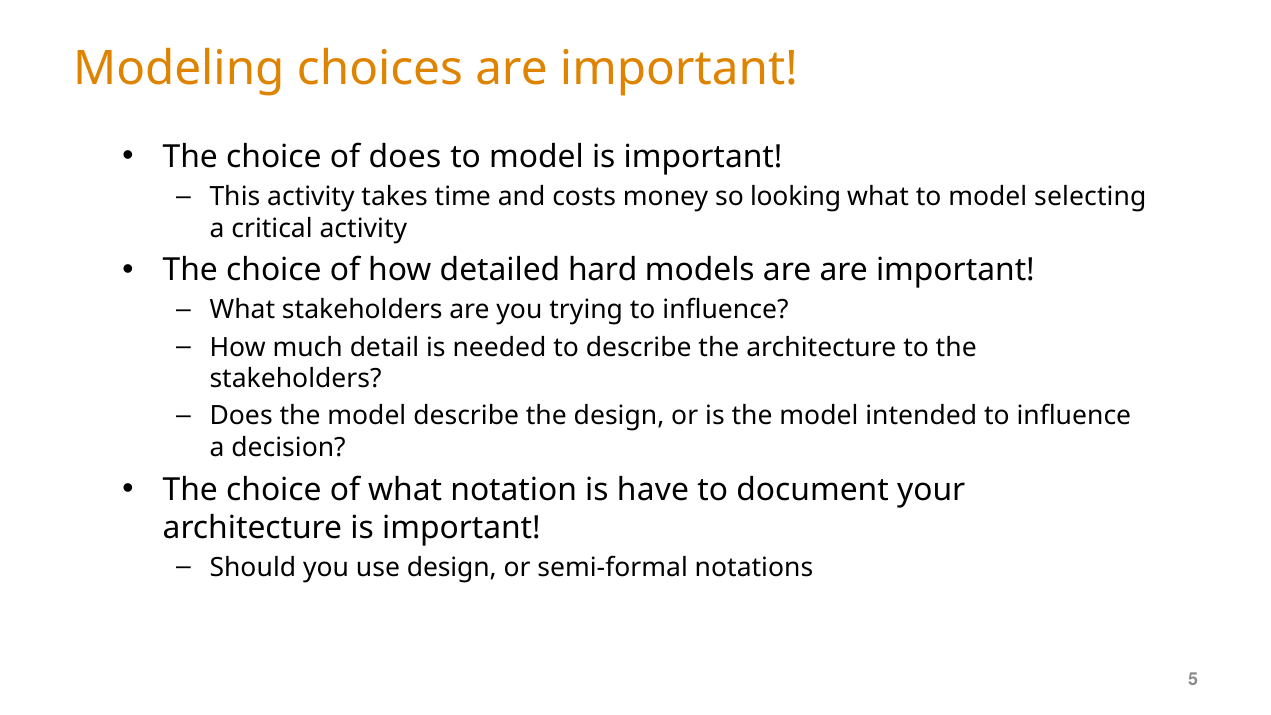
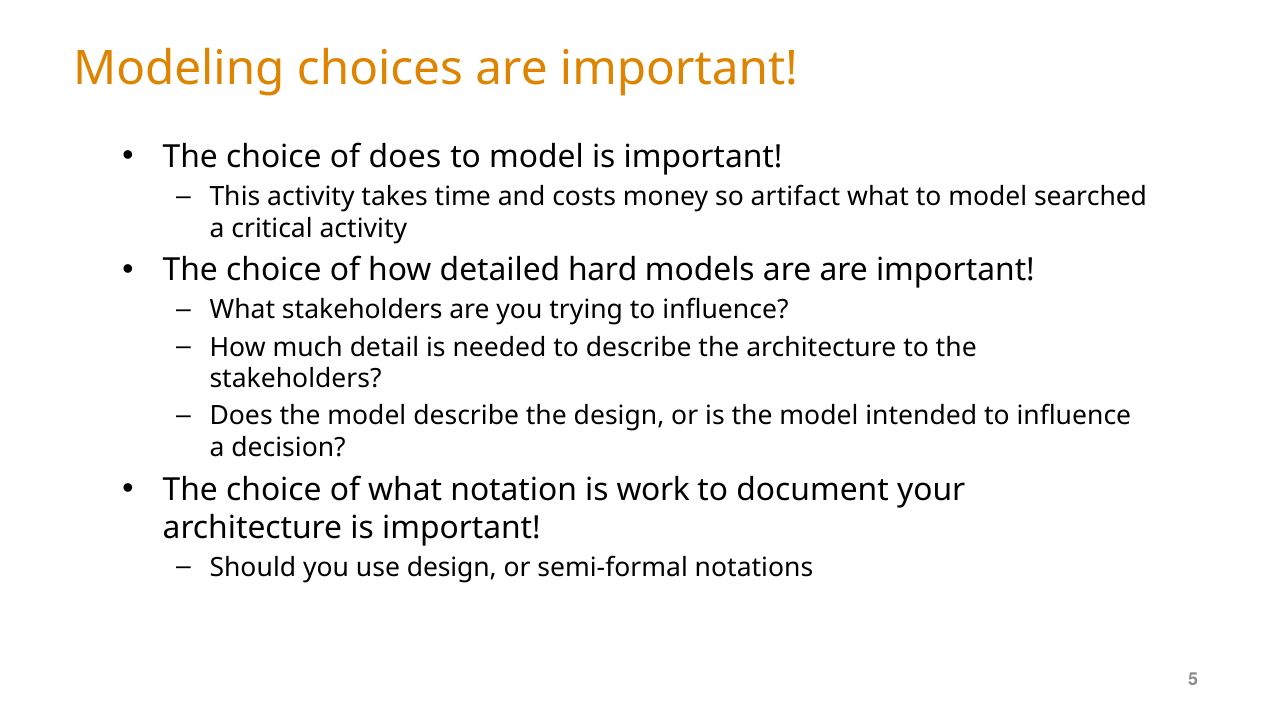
looking: looking -> artifact (795, 197)
selecting: selecting -> searched (1091, 197)
have: have -> work (653, 490)
